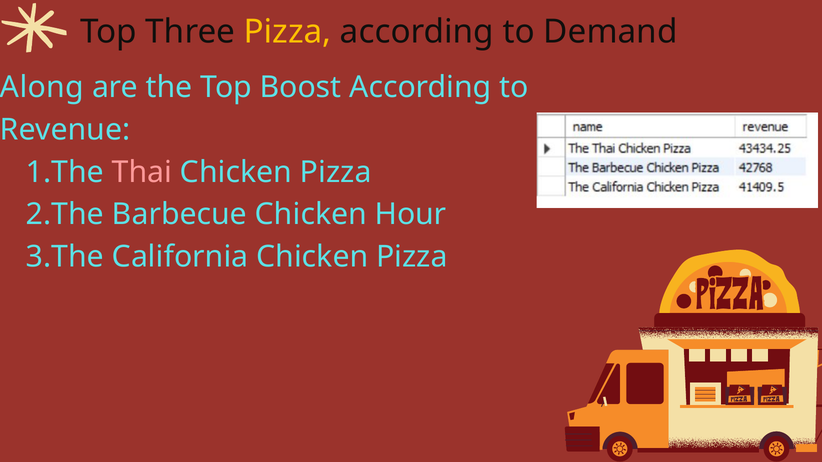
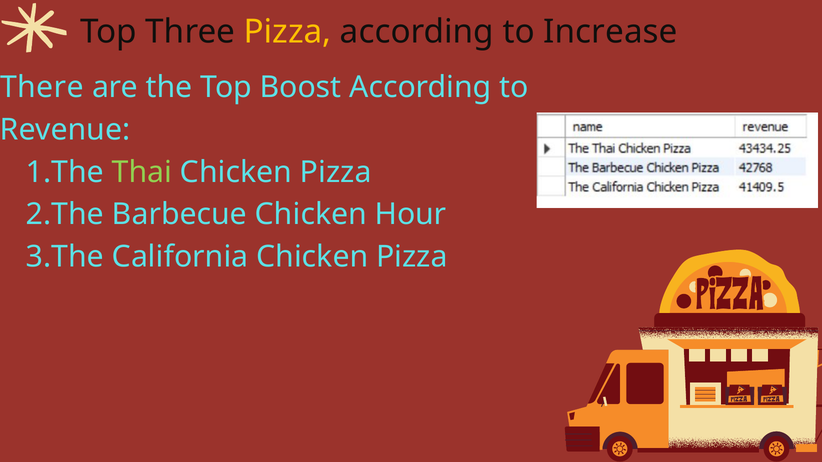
Demand: Demand -> Increase (610, 32)
Along: Along -> There (42, 88)
Thai colour: pink -> light green (142, 172)
